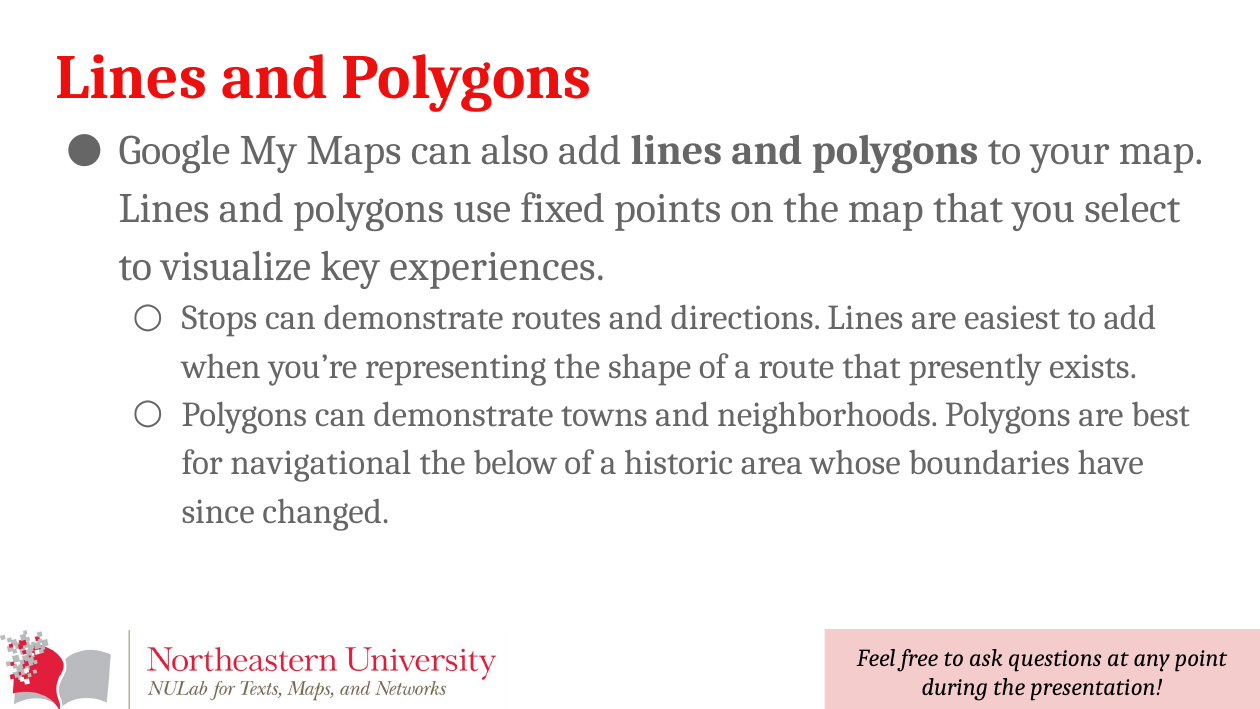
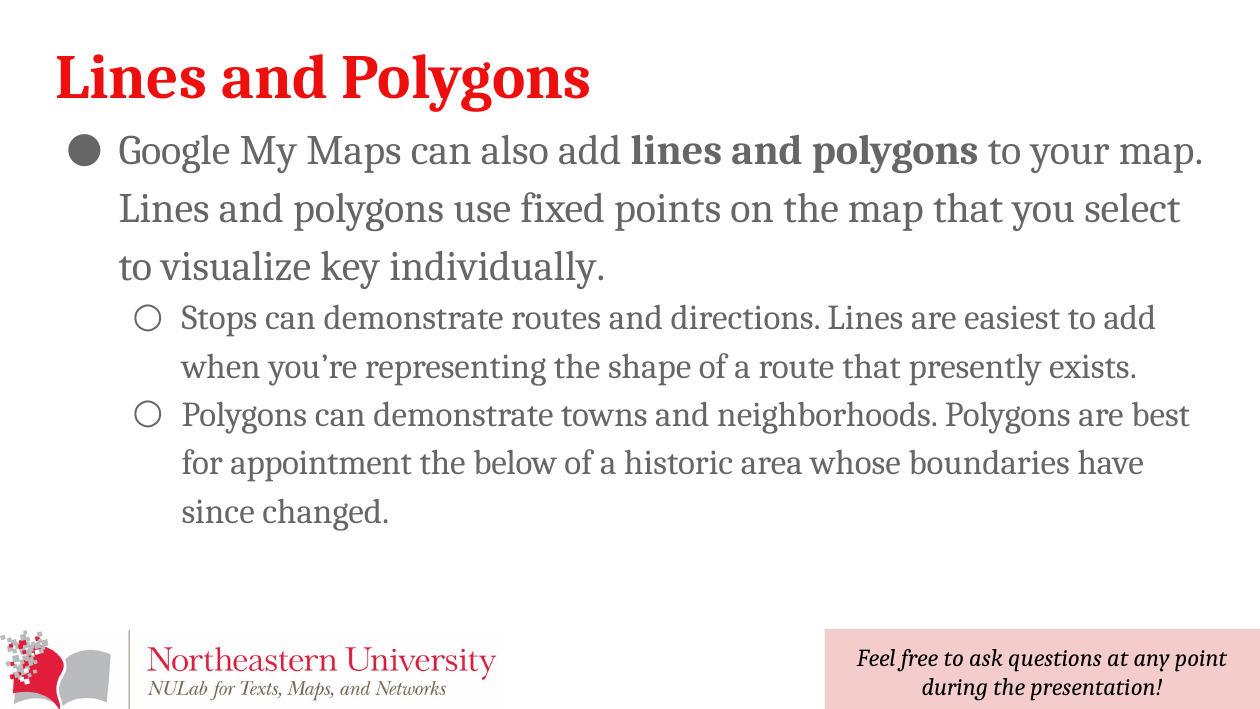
experiences: experiences -> individually (497, 266)
navigational: navigational -> appointment (321, 463)
